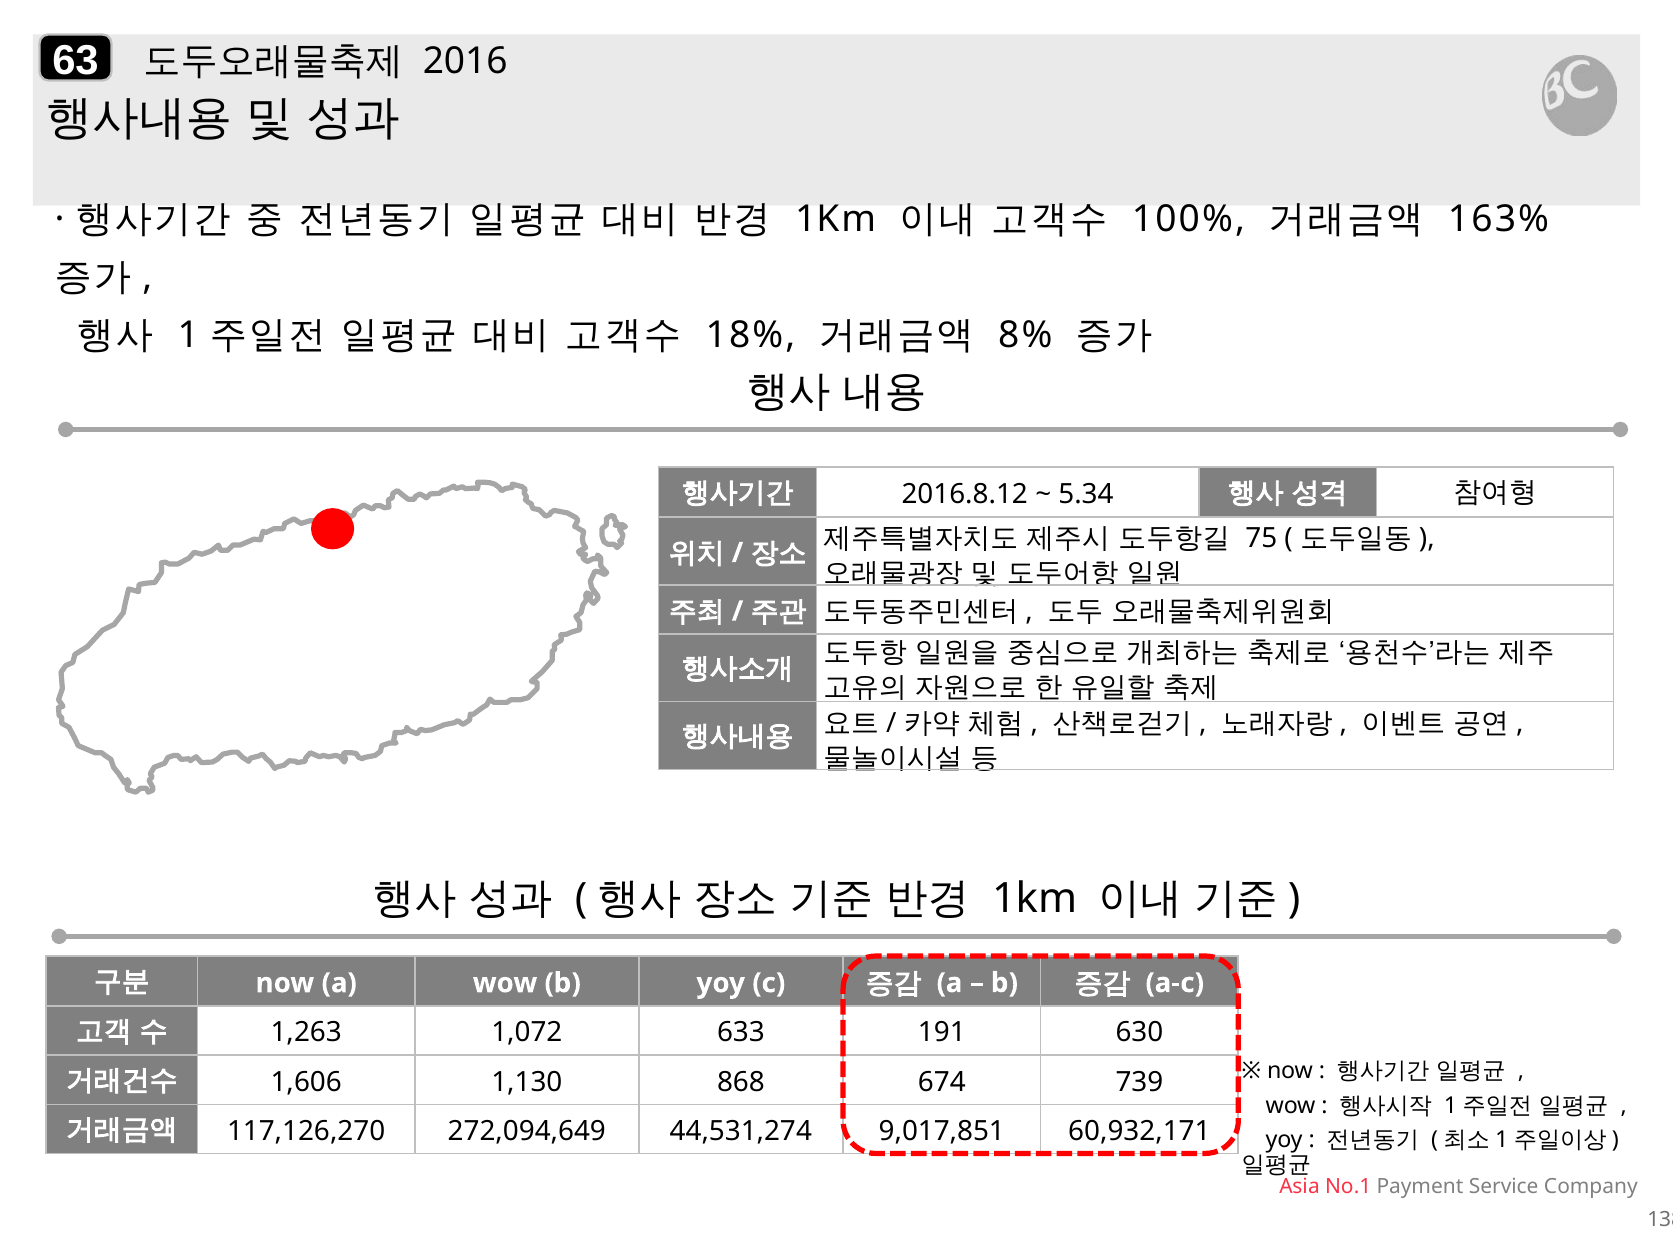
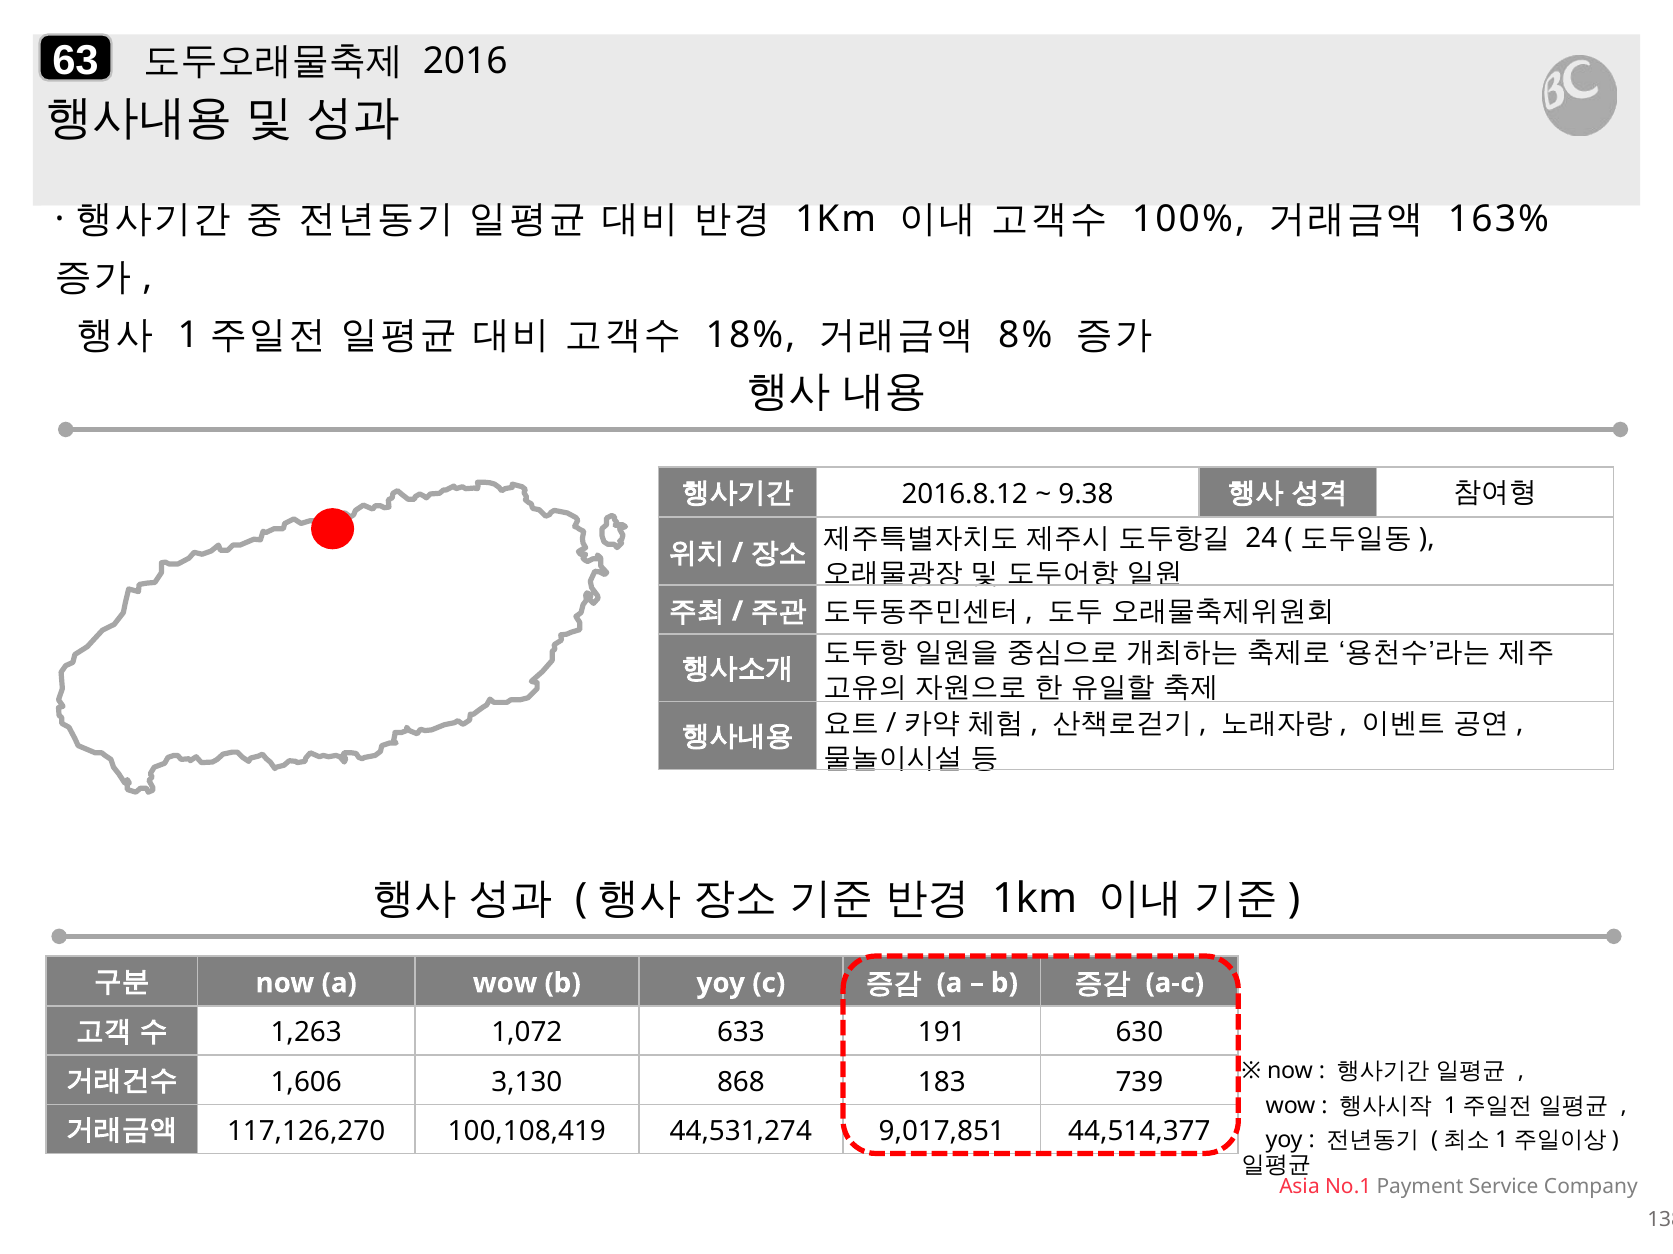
5.34: 5.34 -> 9.38 (1086, 494)
75: 75 -> 24 (1261, 539)
1,130: 1,130 -> 3,130 (527, 1082)
674: 674 -> 183 (942, 1082)
272,094,649: 272,094,649 -> 100,108,419 (527, 1132)
60,932,171: 60,932,171 -> 44,514,377 (1139, 1132)
